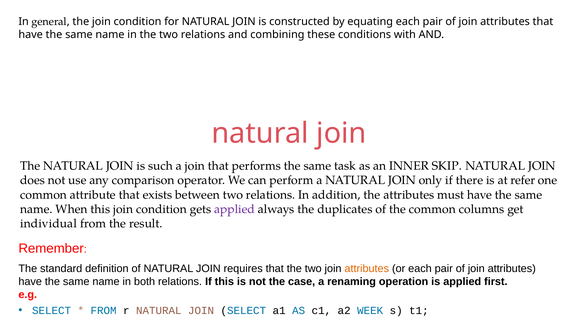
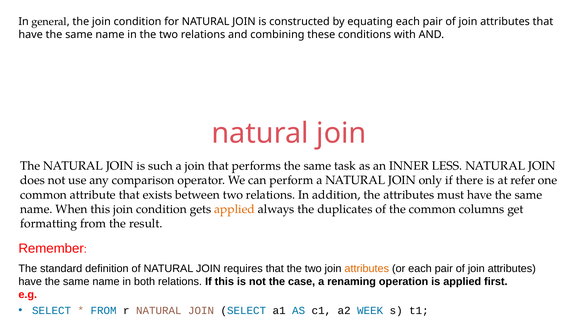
SKIP: SKIP -> LESS (447, 166)
applied colour: purple -> orange (235, 209)
individual: individual -> formatting (49, 224)
